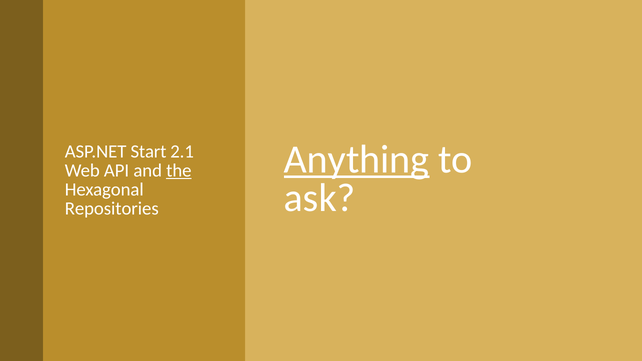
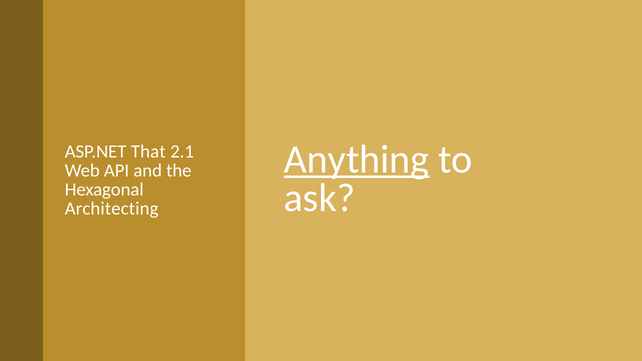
Start: Start -> That (148, 151)
the underline: present -> none (179, 171)
Repositories: Repositories -> Architecting (112, 209)
